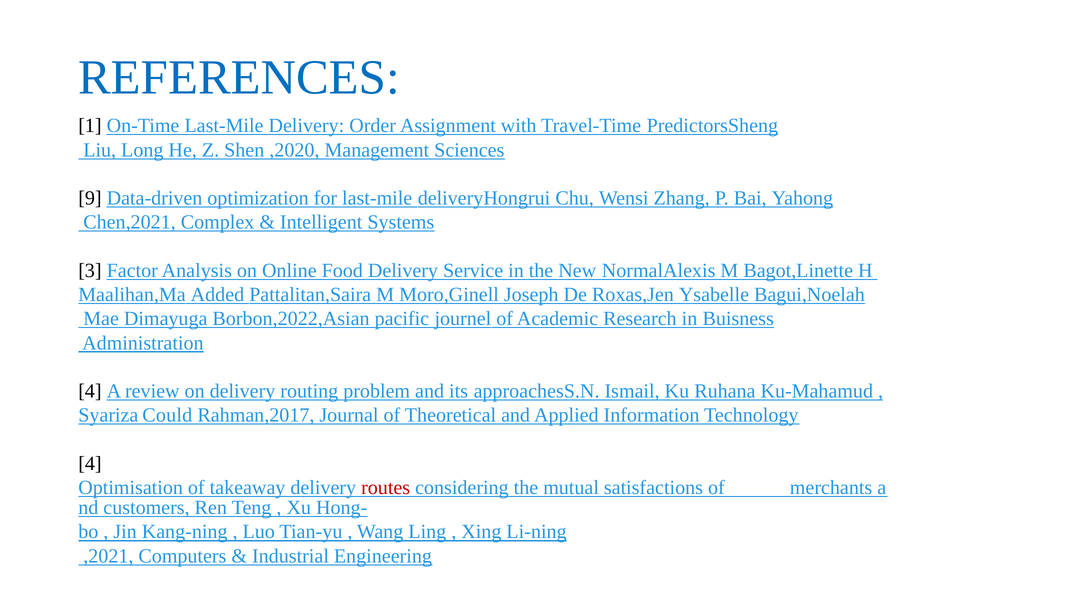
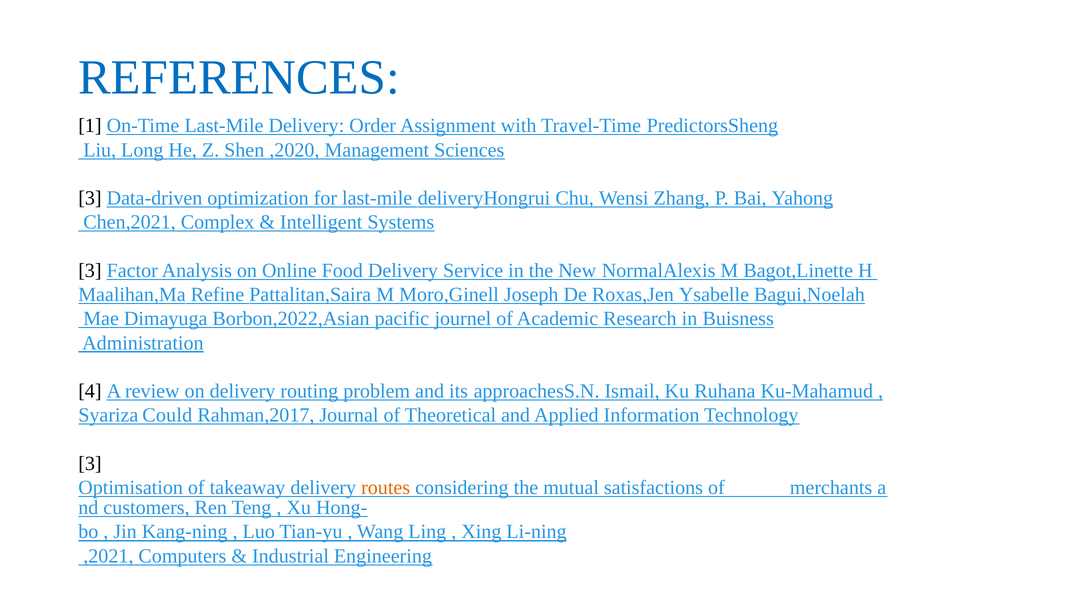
9: 9 -> 3 (90, 198)
Added: Added -> Refine (217, 294)
4: 4 -> 3 (90, 463)
routes colour: red -> orange (386, 487)
